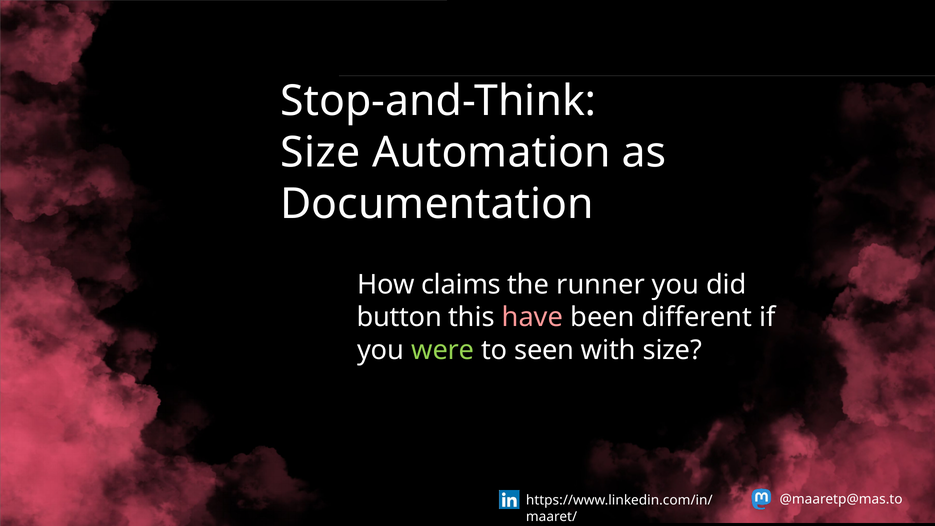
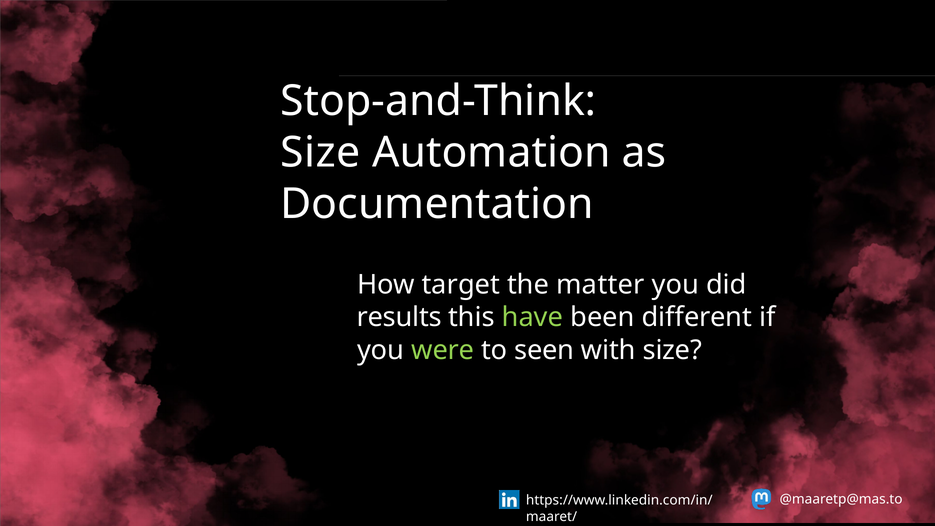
claims: claims -> target (461, 285)
runner: runner -> matter (600, 285)
button: button -> results (399, 317)
have colour: pink -> light green (533, 317)
